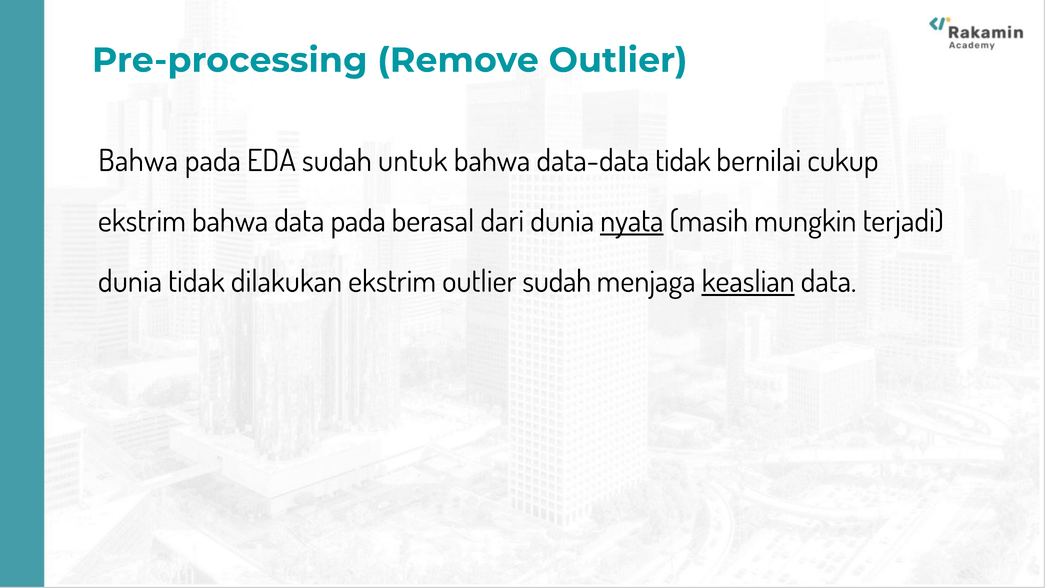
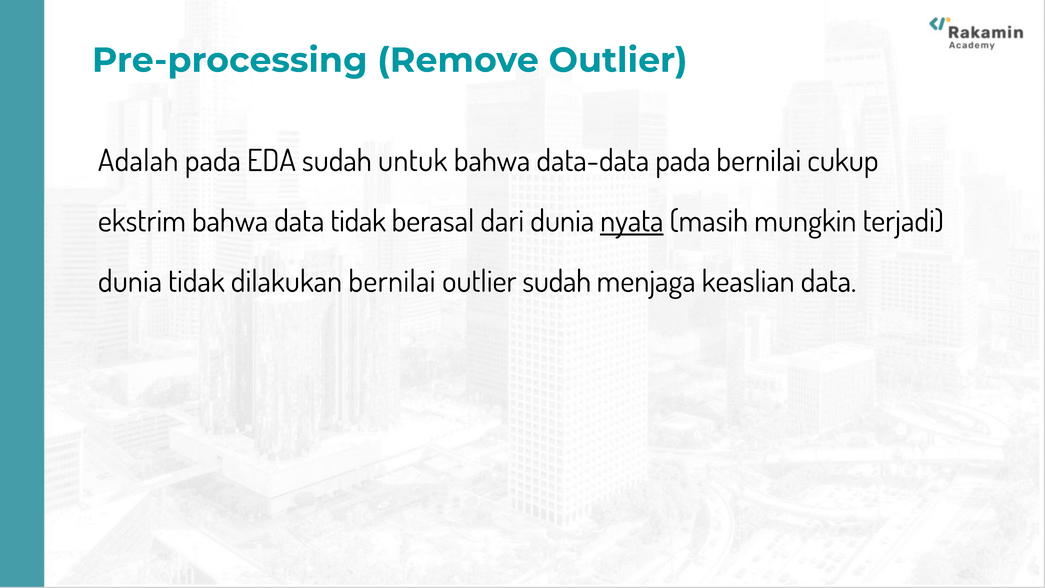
Bahwa: Bahwa -> Adalah (138, 161)
data-data tidak: tidak -> pada (683, 161)
data pada: pada -> tidak (358, 221)
dilakukan ekstrim: ekstrim -> bernilai (392, 282)
keaslian underline: present -> none (748, 282)
